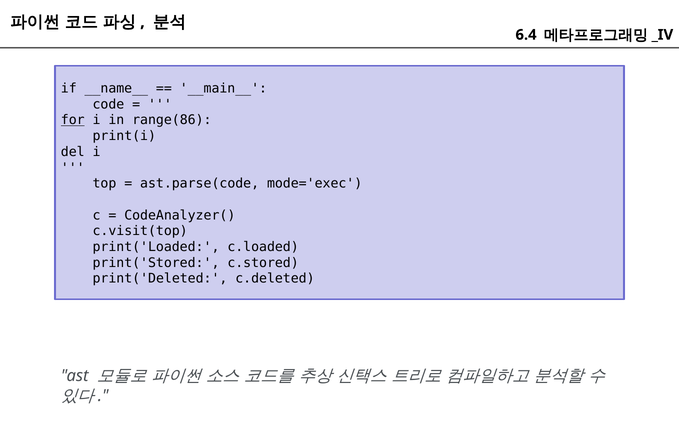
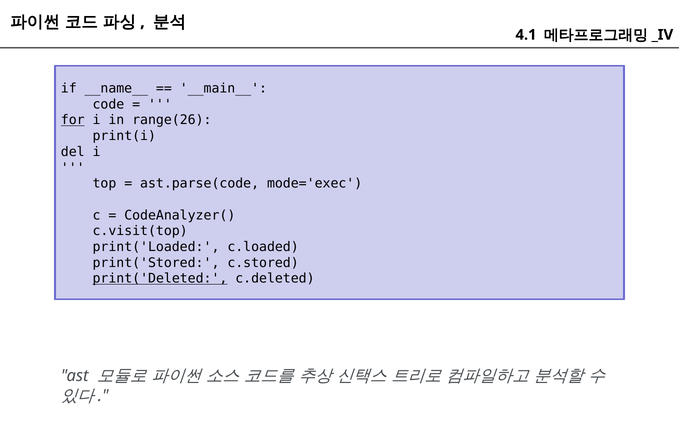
6.4: 6.4 -> 4.1 (526, 35)
range(86: range(86 -> range(26 (172, 120)
print('Deleted underline: none -> present (160, 279)
